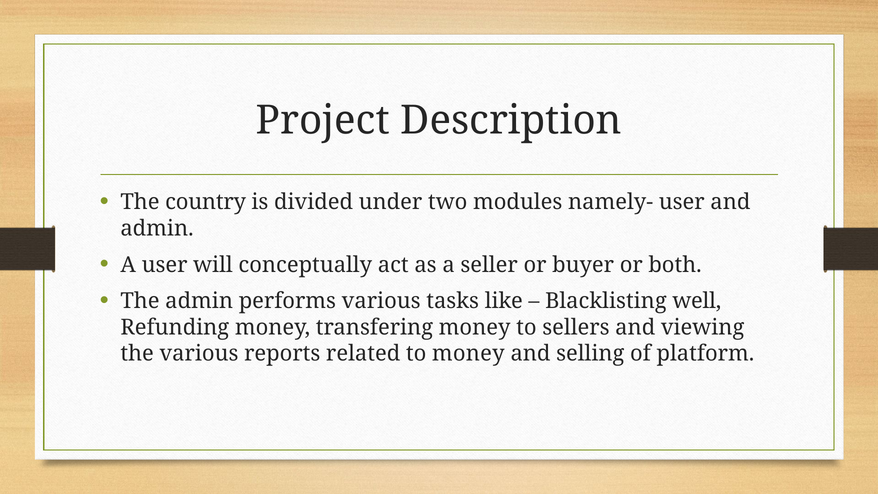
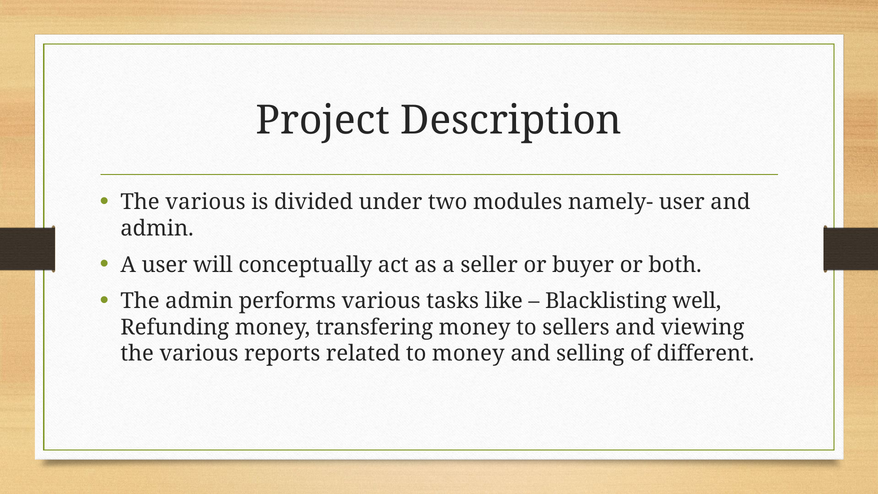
country: country -> various (205, 202)
platform: platform -> different (705, 354)
